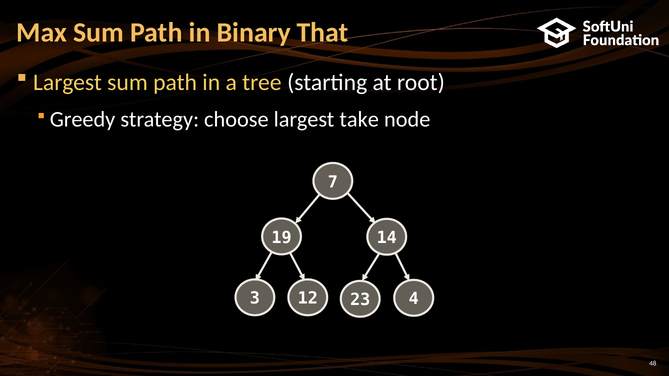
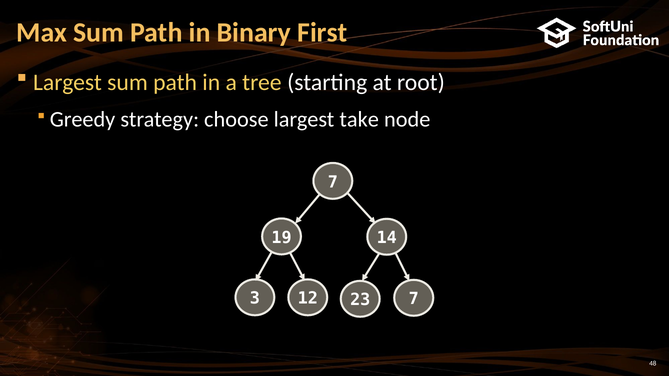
That: That -> First (322, 33)
23 4: 4 -> 7 (414, 299)
